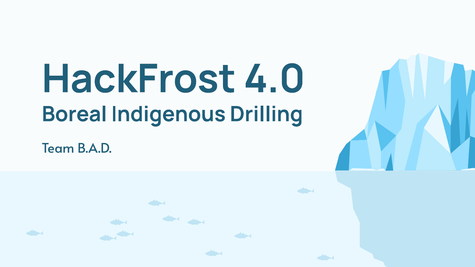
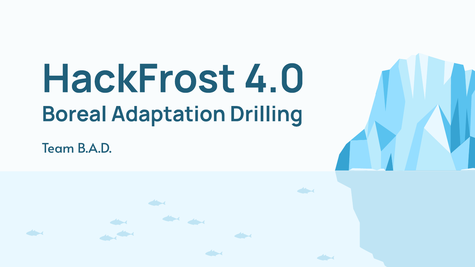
Indigenous: Indigenous -> Adaptation (168, 114)
